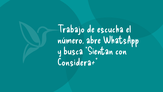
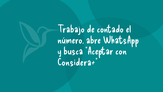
escucha: escucha -> contado (110, 29)
Sientan: Sientan -> Aceptar (99, 51)
